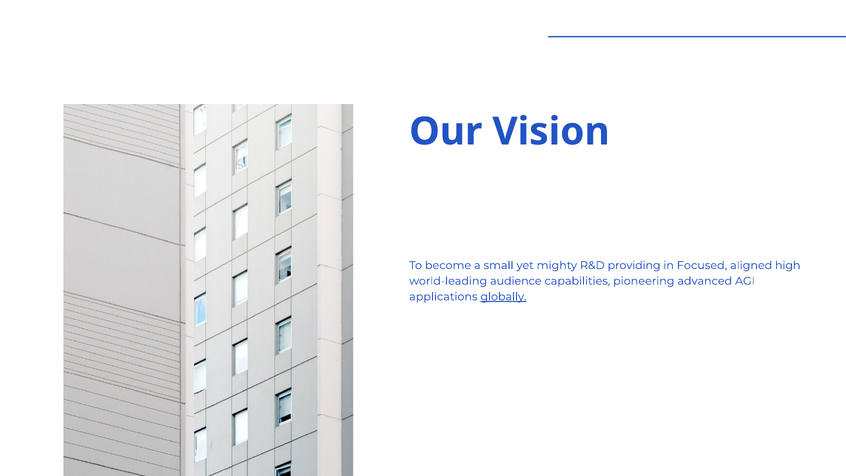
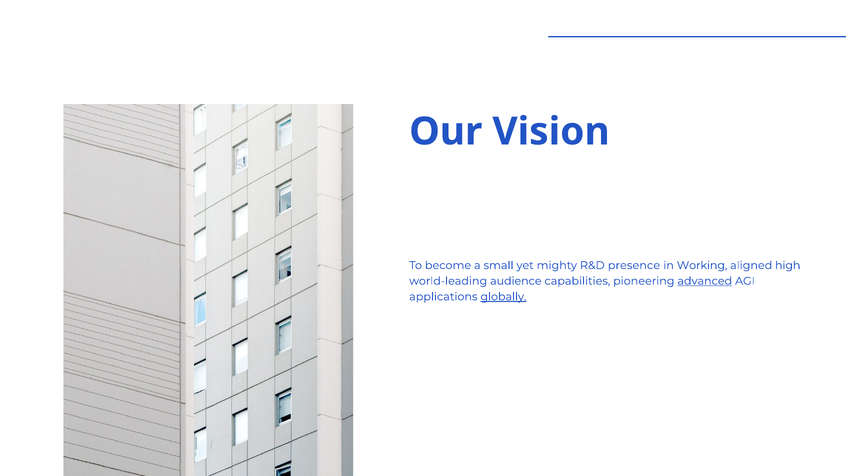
providing: providing -> presence (634, 265)
Focused: Focused -> Working (702, 265)
advanced underline: none -> present (705, 281)
